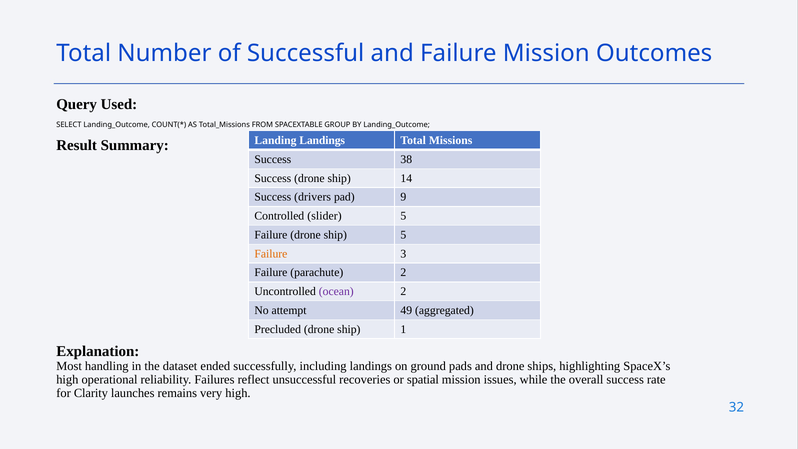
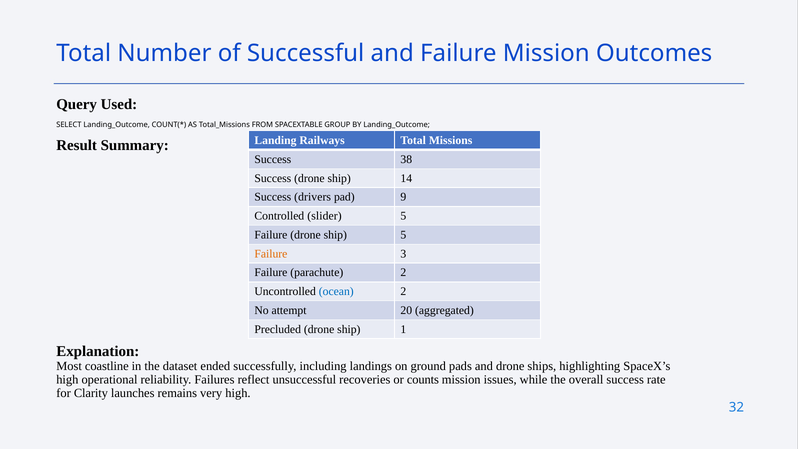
Landing Landings: Landings -> Railways (322, 140)
ocean colour: purple -> blue (336, 291)
49: 49 -> 20 (406, 310)
handling: handling -> coastline (107, 366)
spatial: spatial -> counts (423, 379)
